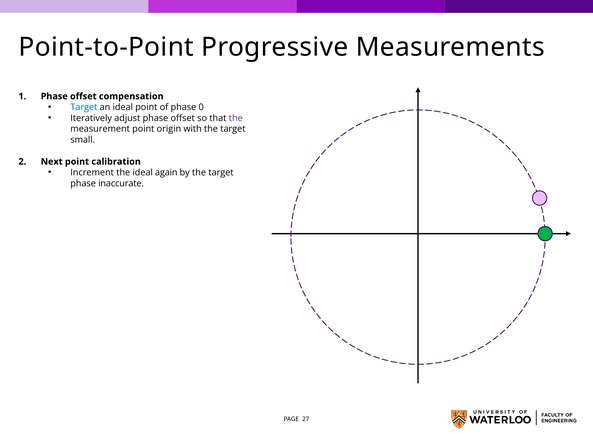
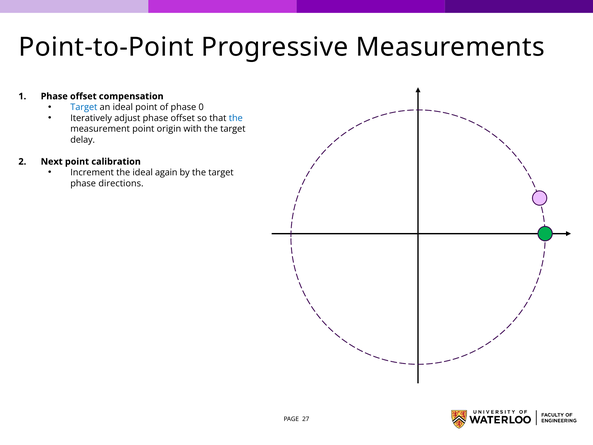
the colour: purple -> blue (236, 118)
small: small -> delay (83, 140)
inaccurate: inaccurate -> directions (121, 183)
